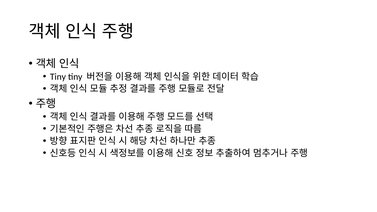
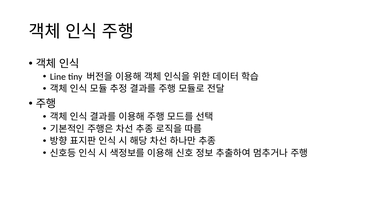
Tiny: Tiny -> Line (58, 77)
